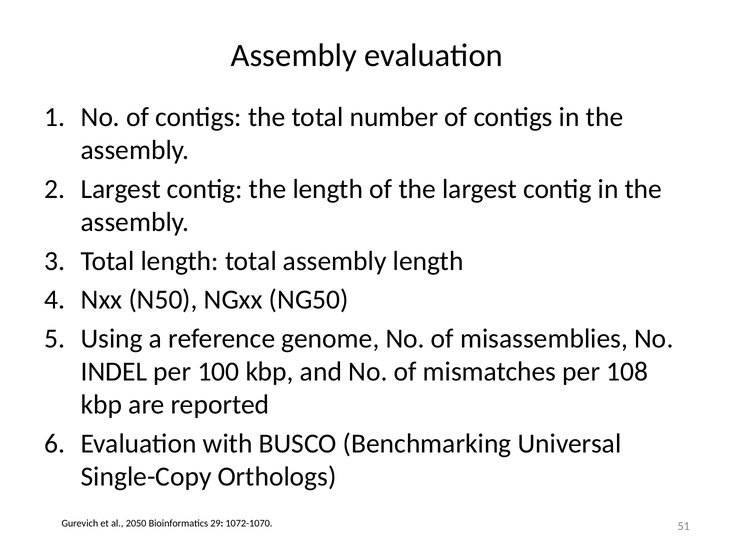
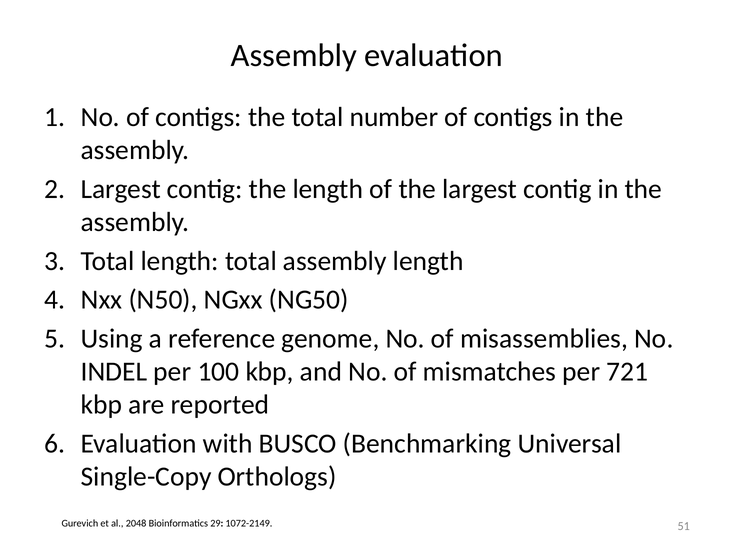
108: 108 -> 721 (627, 371)
2050: 2050 -> 2048 (136, 523)
1072-1070: 1072-1070 -> 1072-2149 (249, 523)
